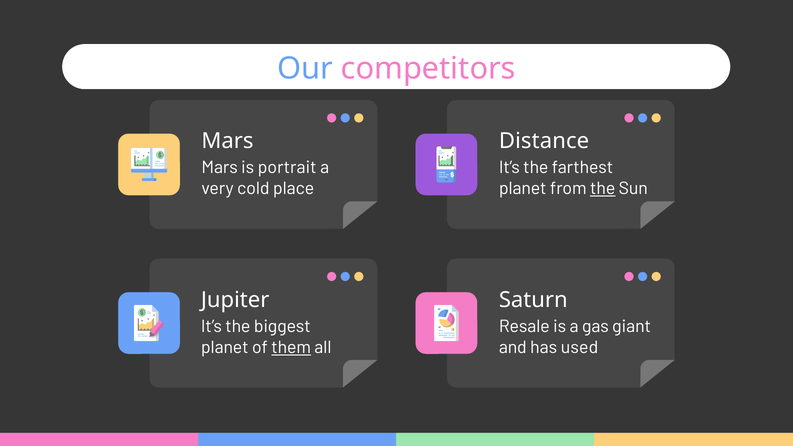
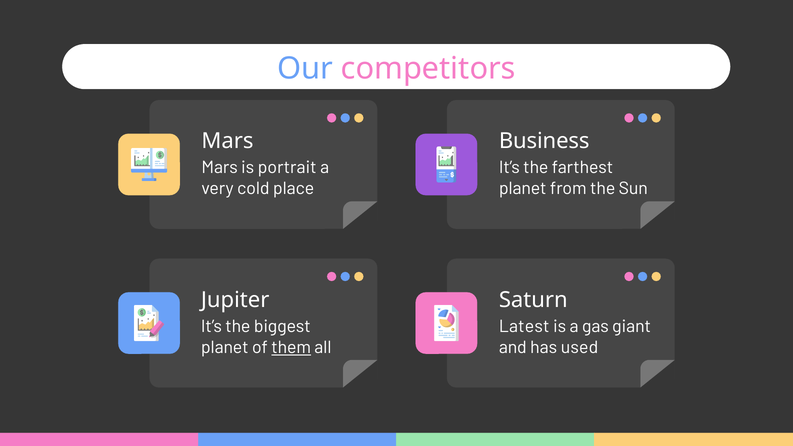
Distance: Distance -> Business (544, 141)
the underline: present -> none (603, 188)
Resale: Resale -> Latest (524, 326)
